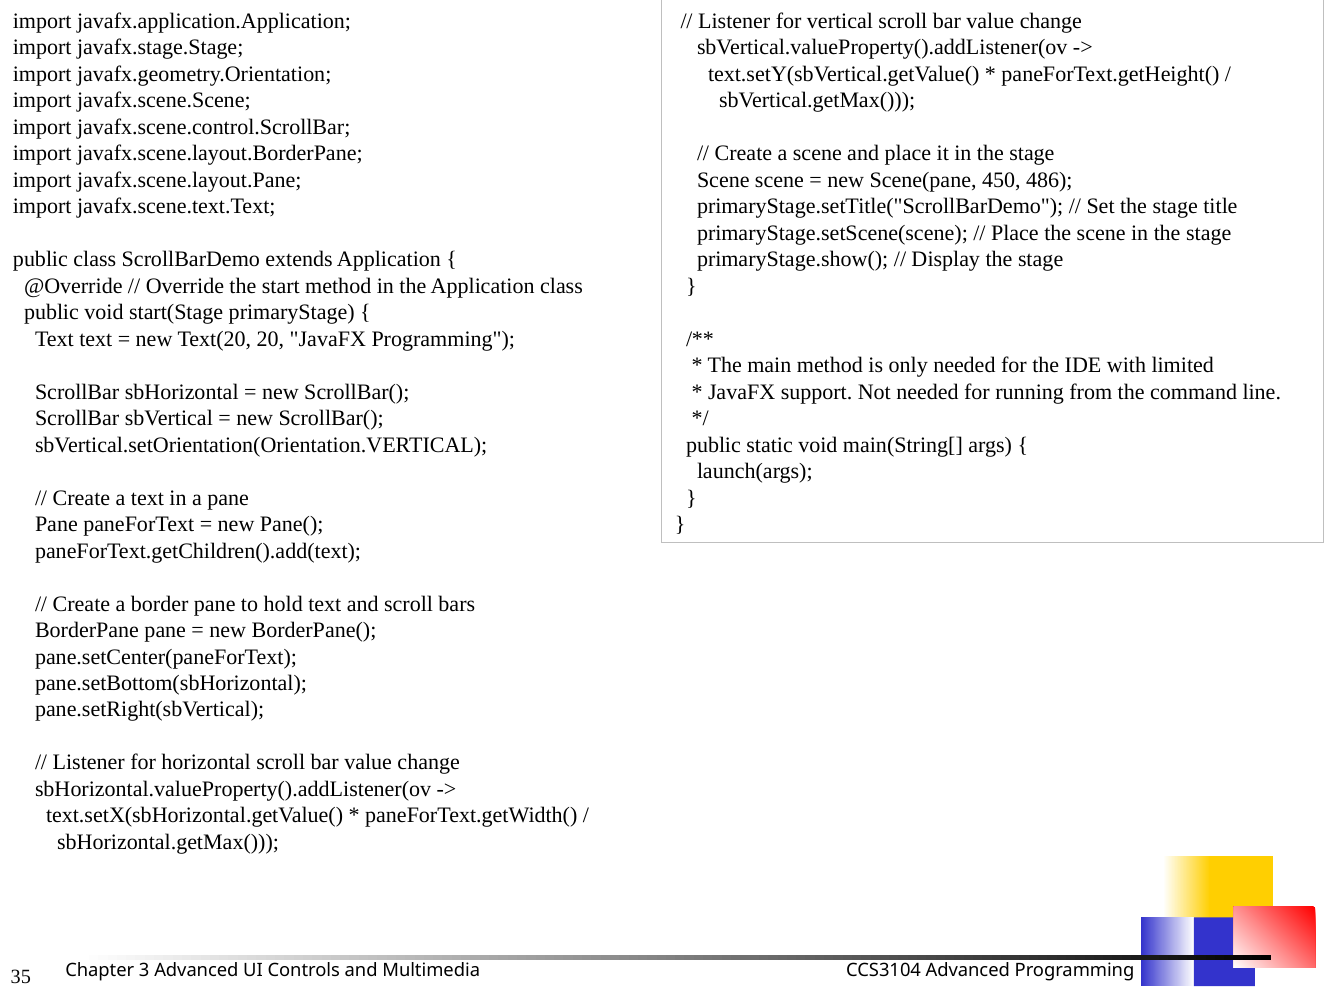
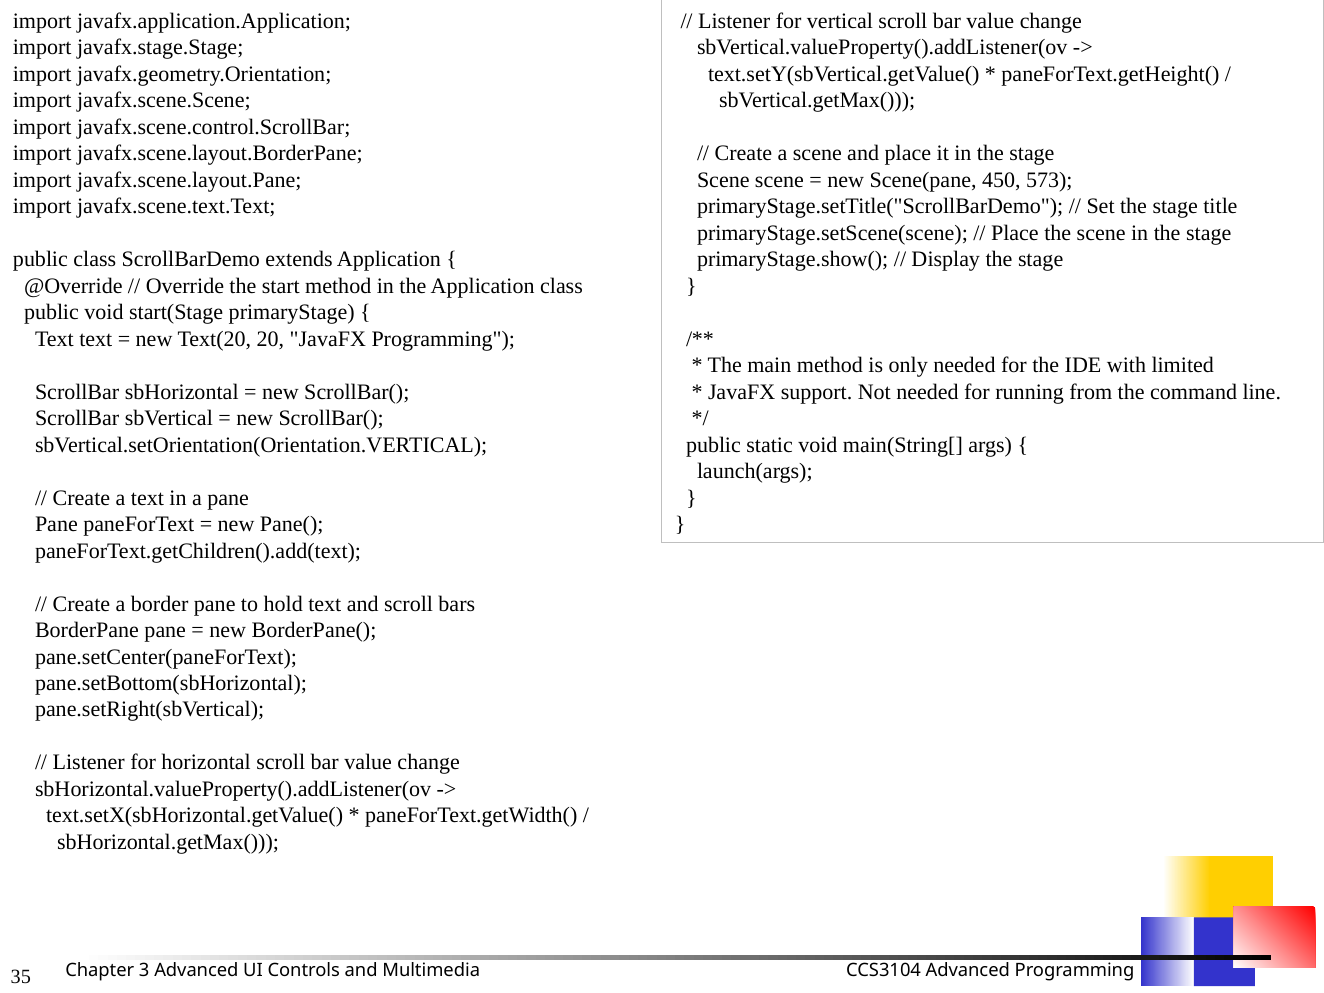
486: 486 -> 573 (1049, 180)
